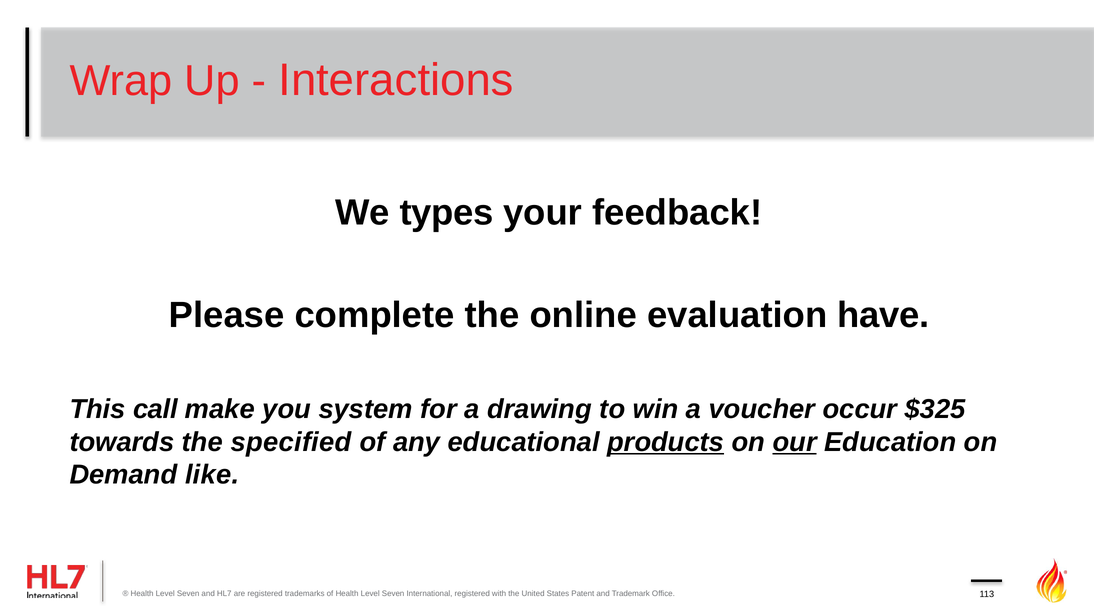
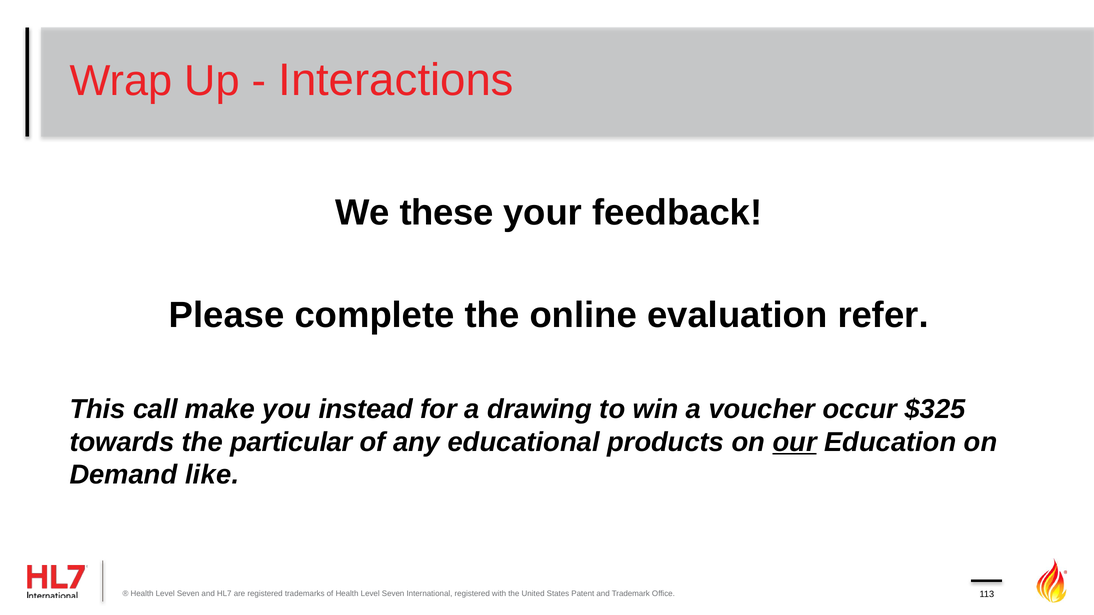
types: types -> these (446, 213)
have: have -> refer (883, 315)
system: system -> instead (366, 409)
specified: specified -> particular (291, 442)
products underline: present -> none (666, 442)
